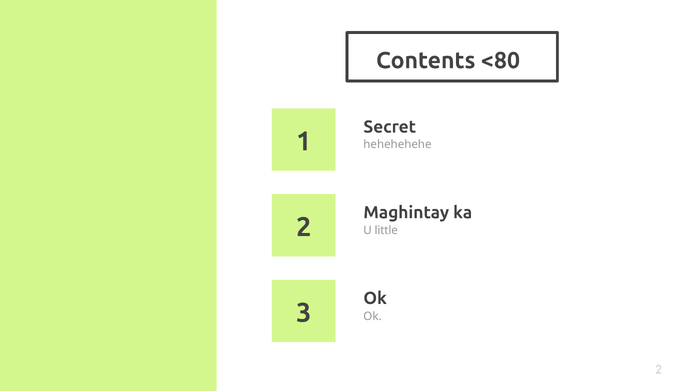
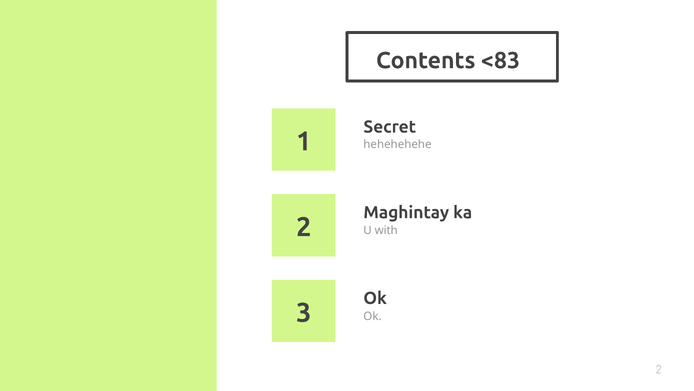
<80: <80 -> <83 (500, 60)
little: little -> with (386, 230)
